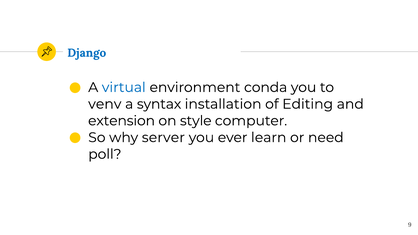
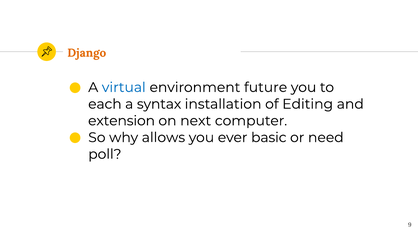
Django colour: blue -> orange (87, 53)
conda: conda -> future (266, 87)
venv: venv -> each (105, 104)
style: style -> next (196, 121)
server: server -> allows (163, 138)
learn: learn -> basic (269, 138)
